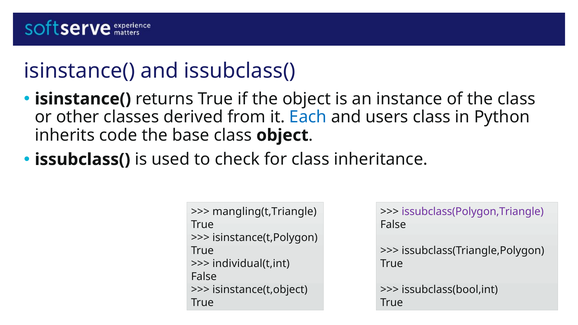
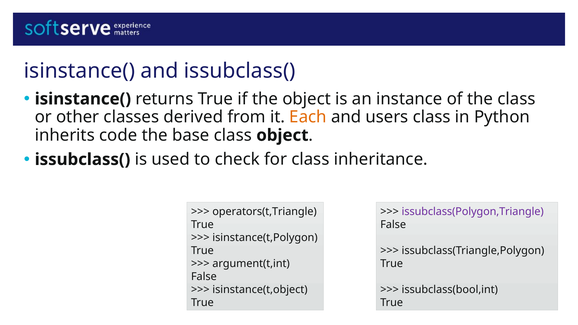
Each colour: blue -> orange (308, 117)
mangling(t,Triangle: mangling(t,Triangle -> operators(t,Triangle (265, 212)
individual(t,int: individual(t,int -> argument(t,int (251, 264)
